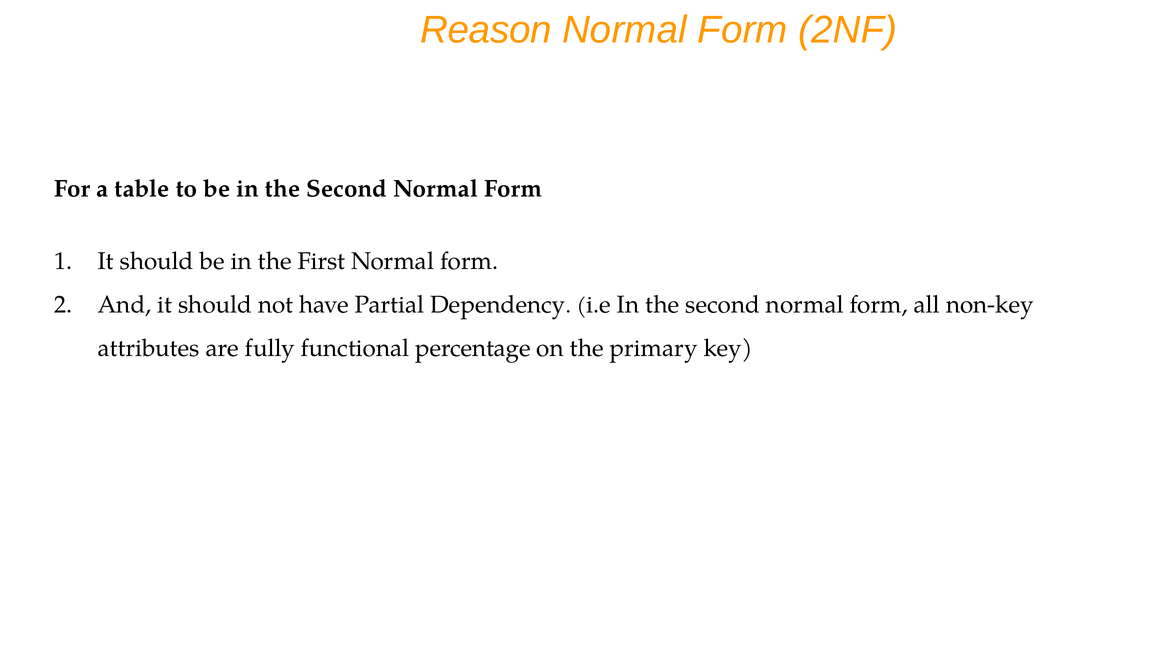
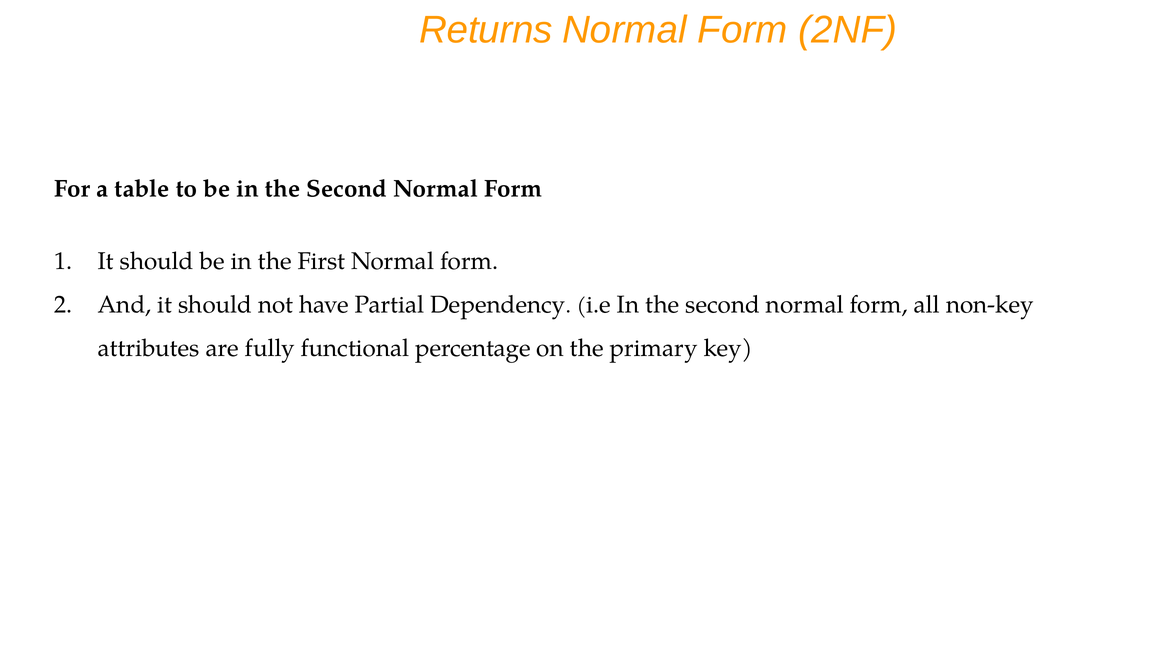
Reason: Reason -> Returns (486, 30)
